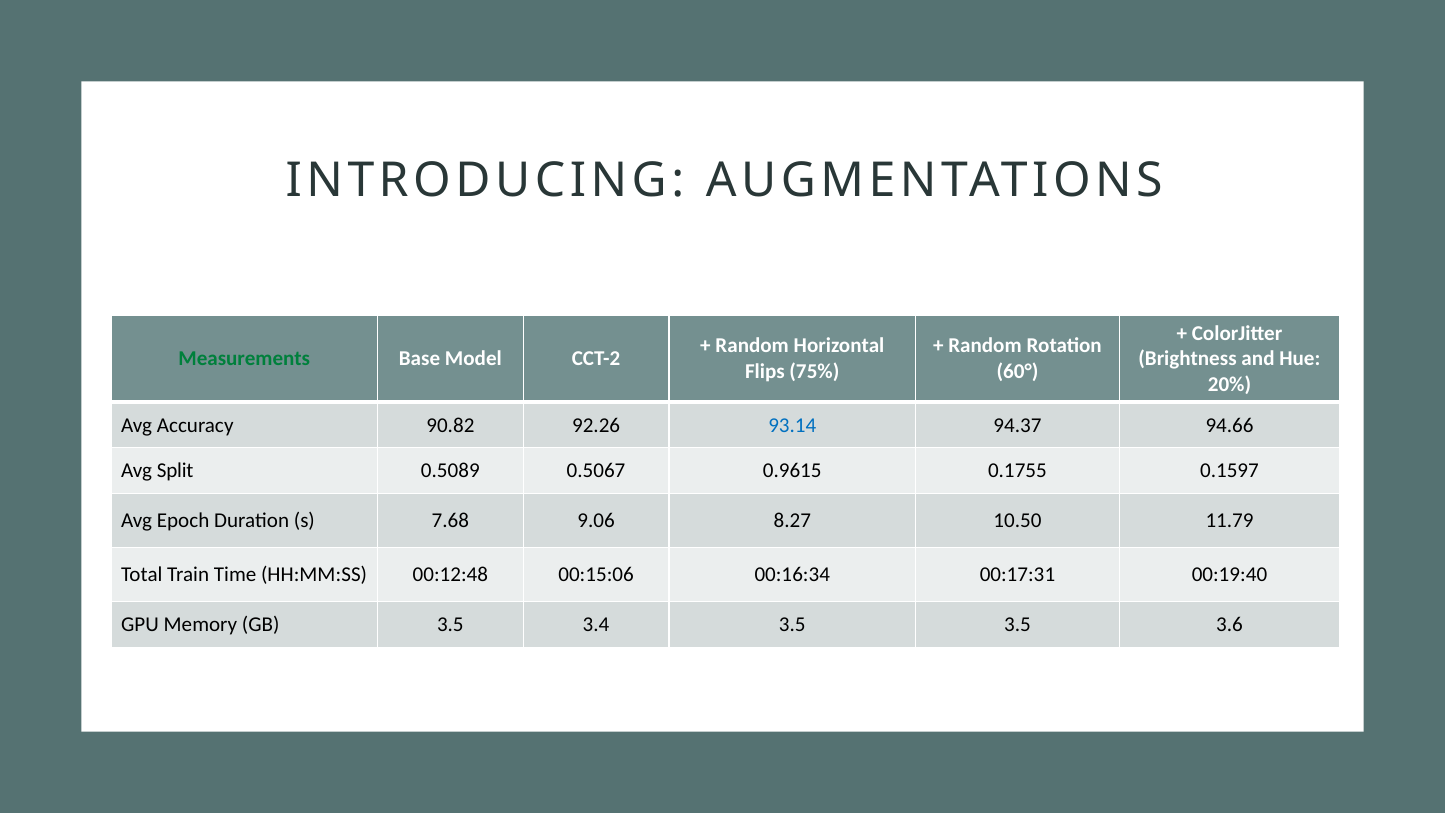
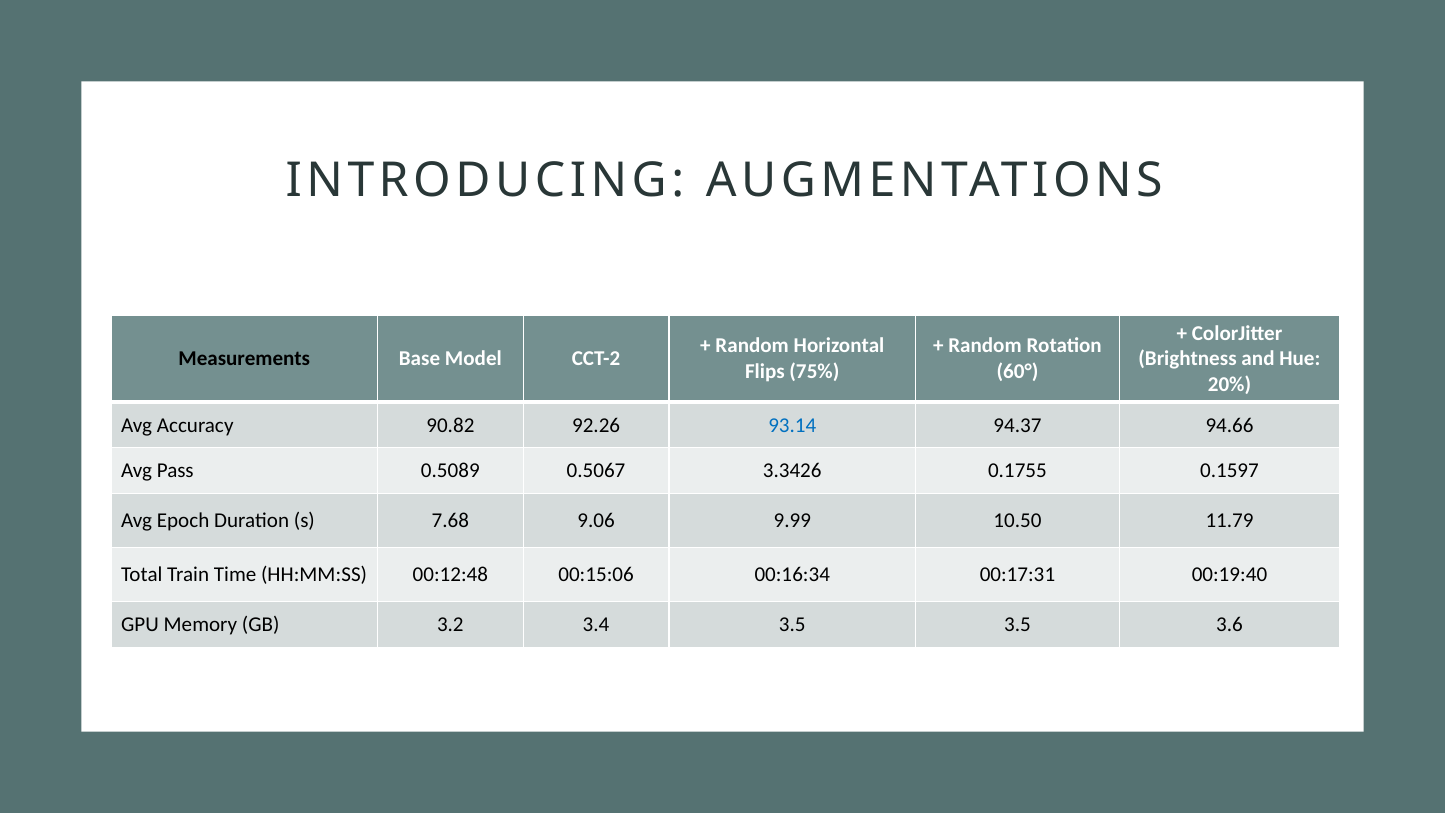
Measurements colour: green -> black (244, 359)
Split: Split -> Pass (175, 471)
0.9615: 0.9615 -> 3.3426 (792, 471)
8.27: 8.27 -> 9.99 (792, 521)
GB 3.5: 3.5 -> 3.2 (450, 624)
